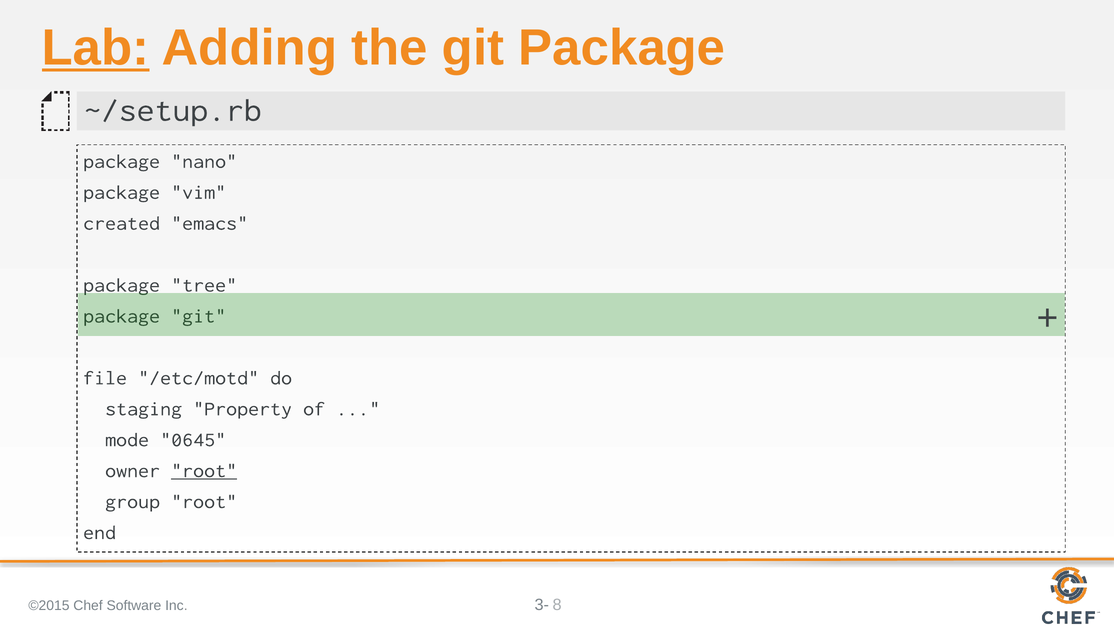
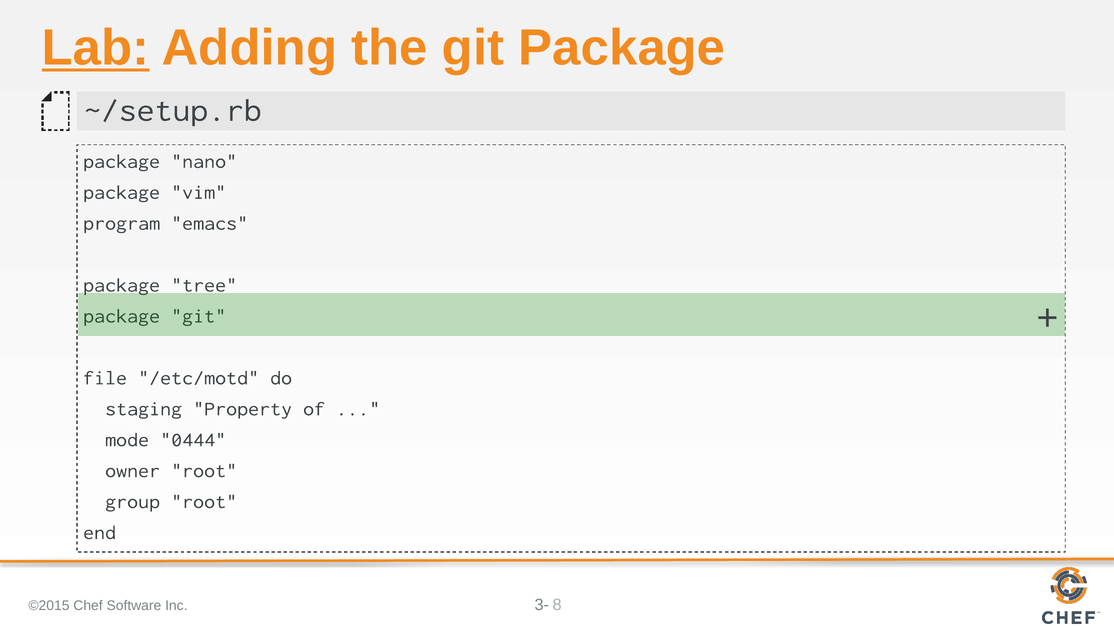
created: created -> program (122, 223)
0645: 0645 -> 0444 (193, 440)
root underline: present -> none (204, 471)
